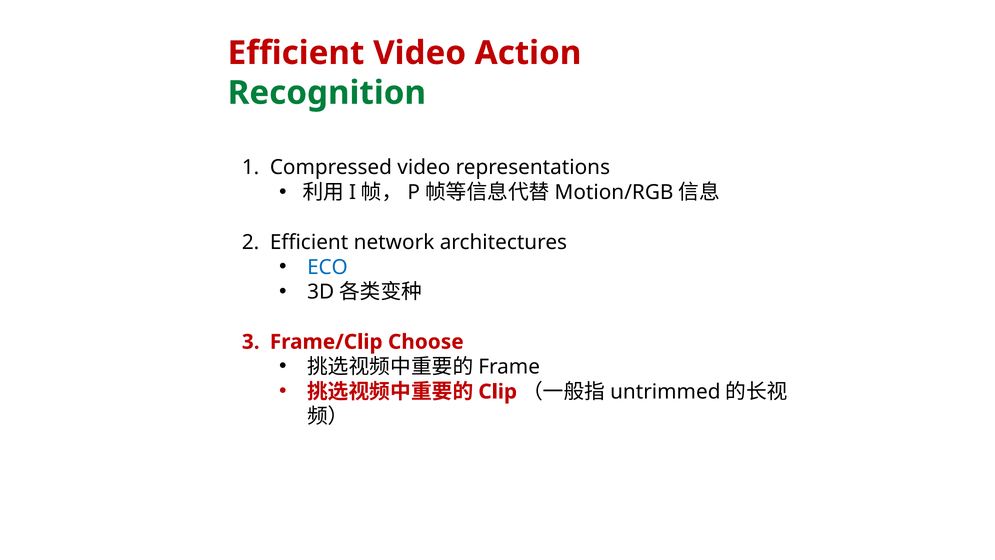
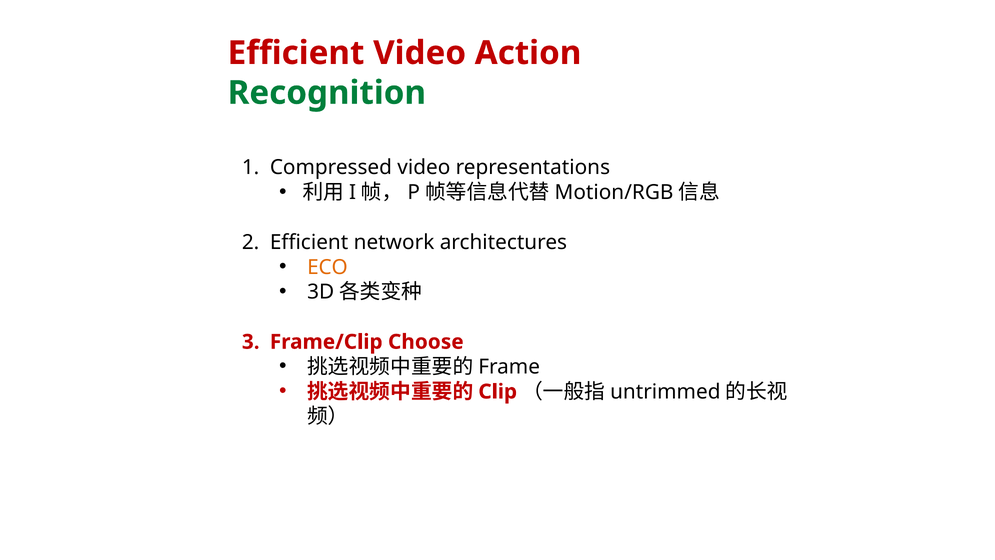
ECO colour: blue -> orange (327, 267)
